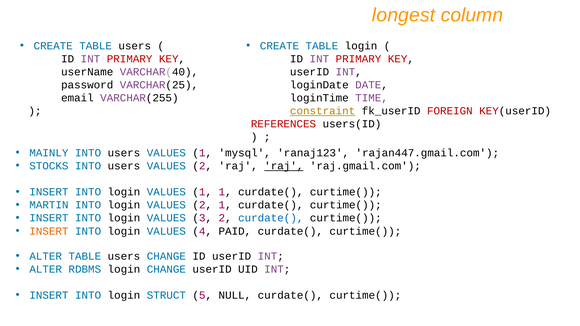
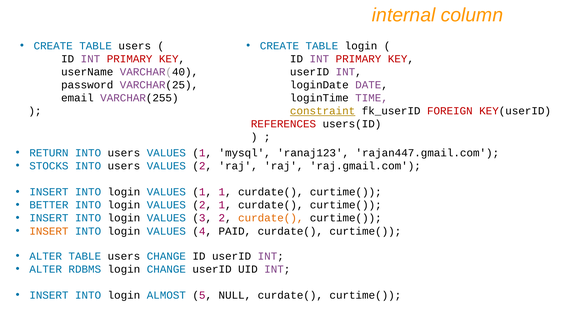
longest: longest -> internal (404, 15)
MAINLY: MAINLY -> RETURN (49, 153)
raj underline: present -> none (284, 166)
MARTIN: MARTIN -> BETTER (49, 205)
curdate( colour: blue -> orange (271, 218)
STRUCT: STRUCT -> ALMOST (166, 295)
